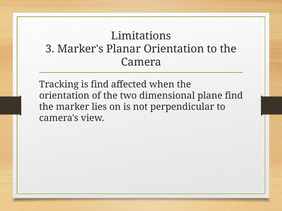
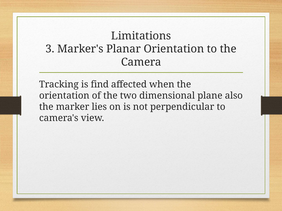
plane find: find -> also (234, 96)
